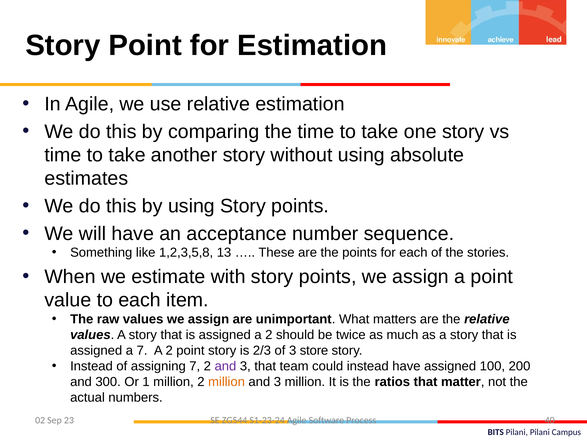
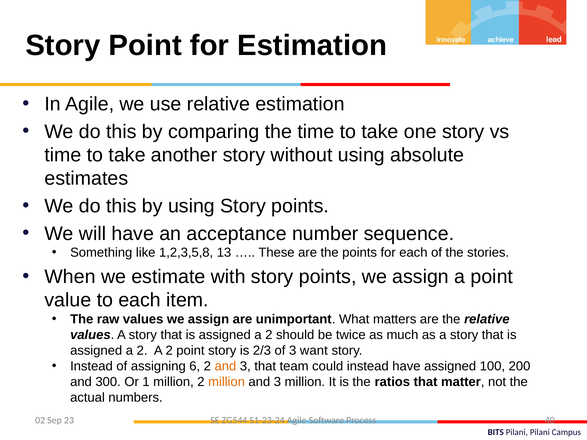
7: 7 -> 2 (142, 351)
store: store -> want (314, 351)
assigning 7: 7 -> 6 (195, 366)
and colour: purple -> orange (225, 366)
